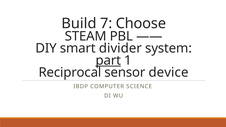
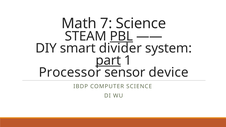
Build: Build -> Math (79, 23)
7 Choose: Choose -> Science (141, 23)
PBL underline: none -> present (121, 36)
Reciprocal: Reciprocal -> Processor (70, 73)
